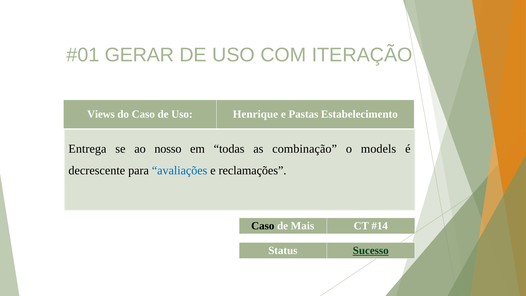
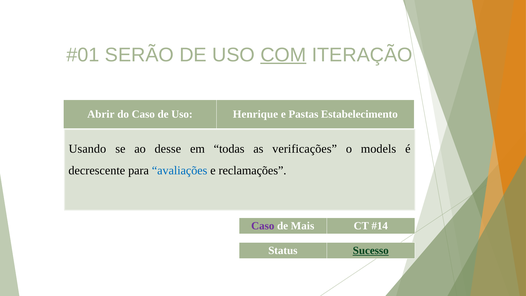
GERAR: GERAR -> SERÃO (139, 55)
COM underline: none -> present (283, 55)
Views: Views -> Abrir (101, 114)
Entrega: Entrega -> Usando (87, 149)
nosso: nosso -> desse (168, 149)
combinação: combinação -> verificações (305, 149)
Caso colour: black -> purple (263, 226)
